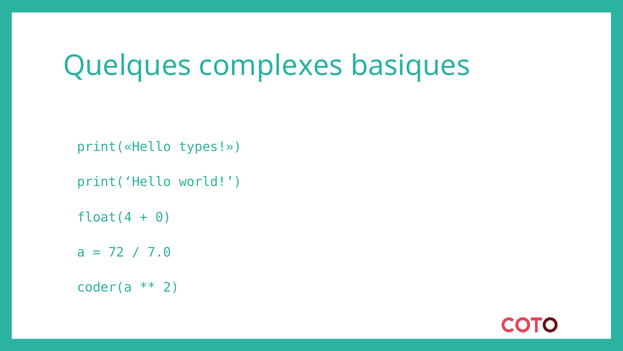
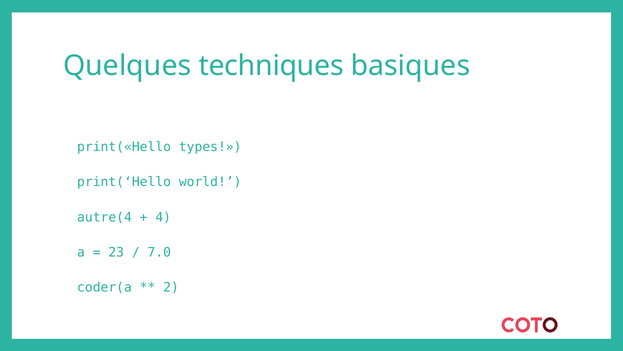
complexes: complexes -> techniques (271, 66)
float(4: float(4 -> autre(4 (104, 217)
0: 0 -> 4 (163, 217)
72: 72 -> 23 (116, 252)
